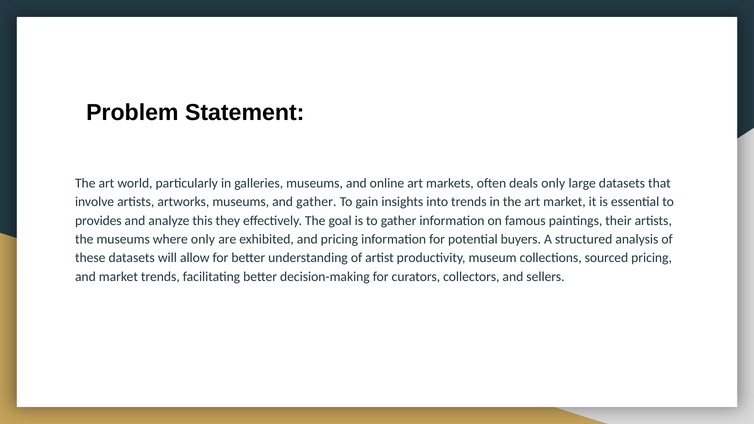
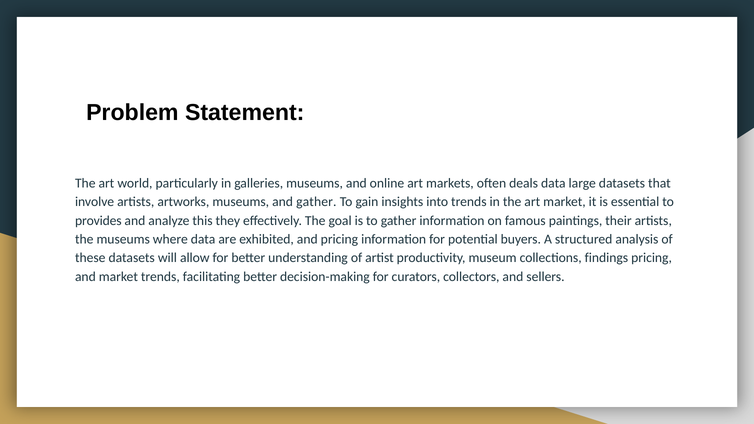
deals only: only -> data (553, 183)
where only: only -> data (203, 239)
sourced: sourced -> findings (606, 258)
